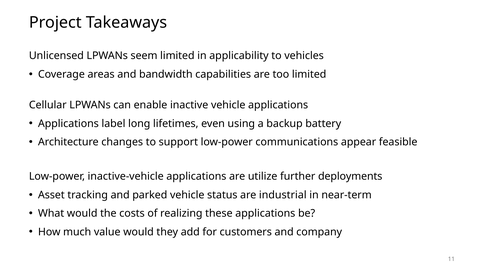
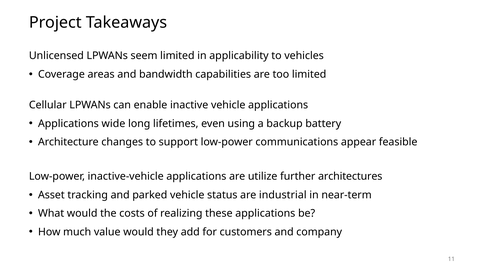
label: label -> wide (113, 124)
deployments: deployments -> architectures (350, 177)
